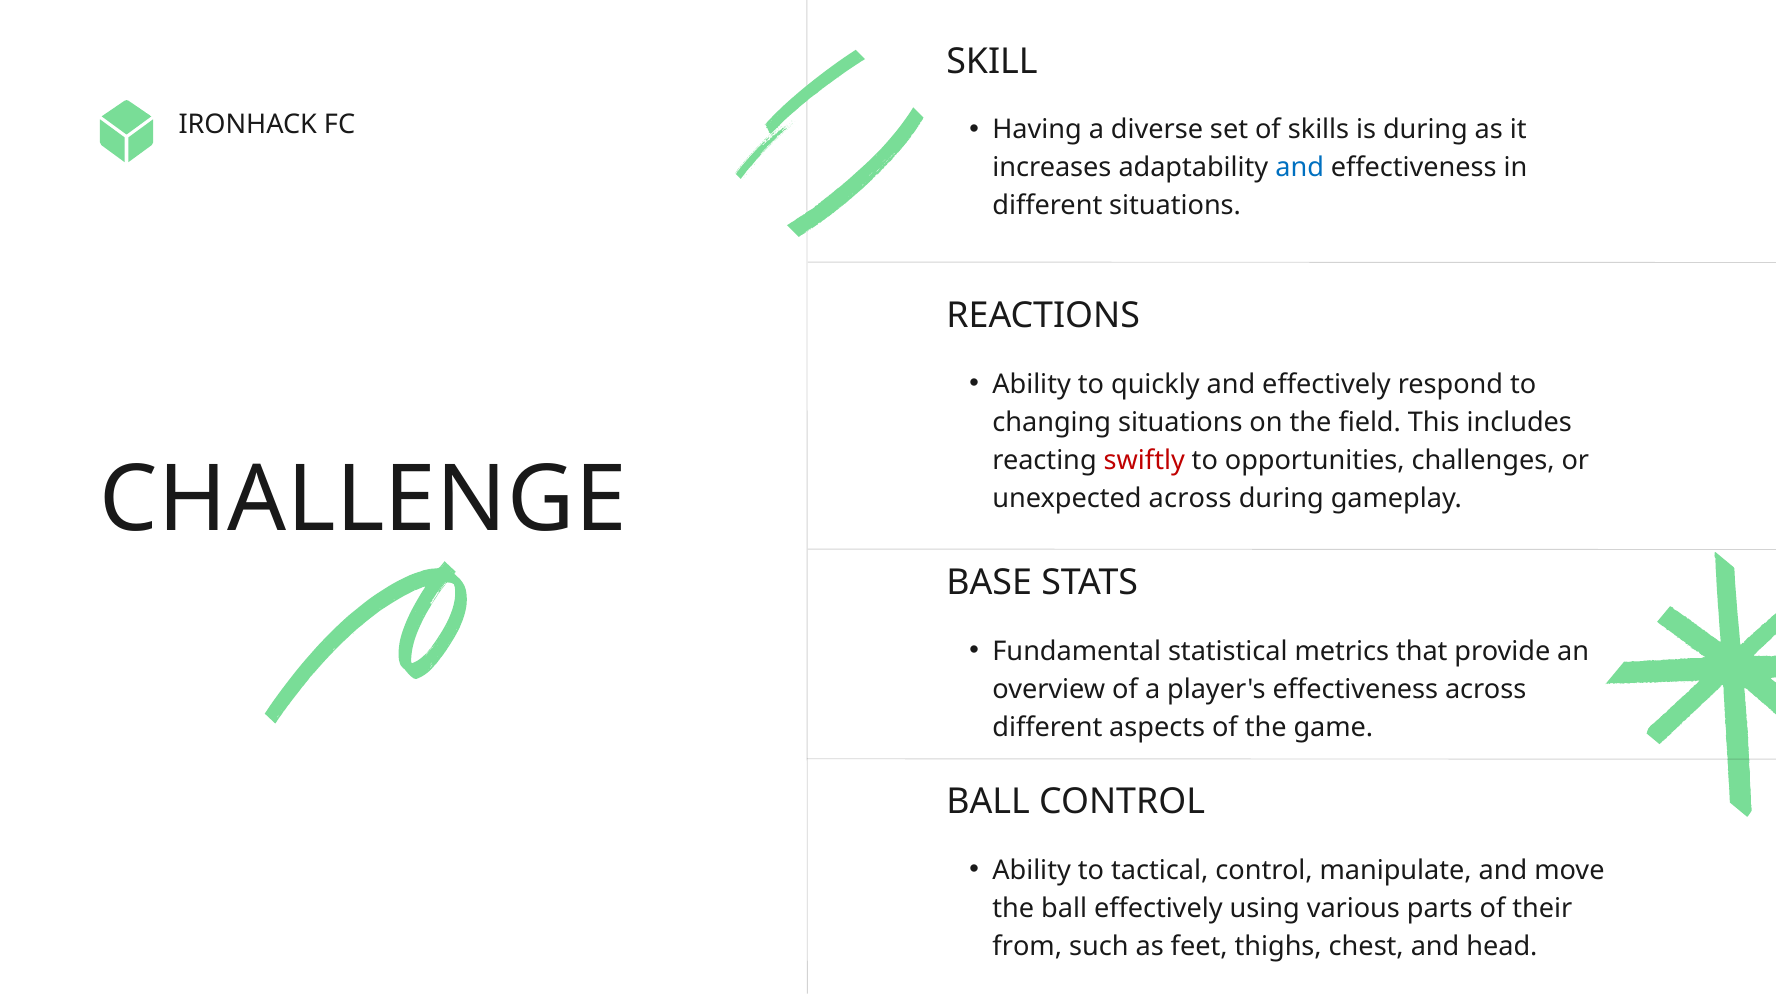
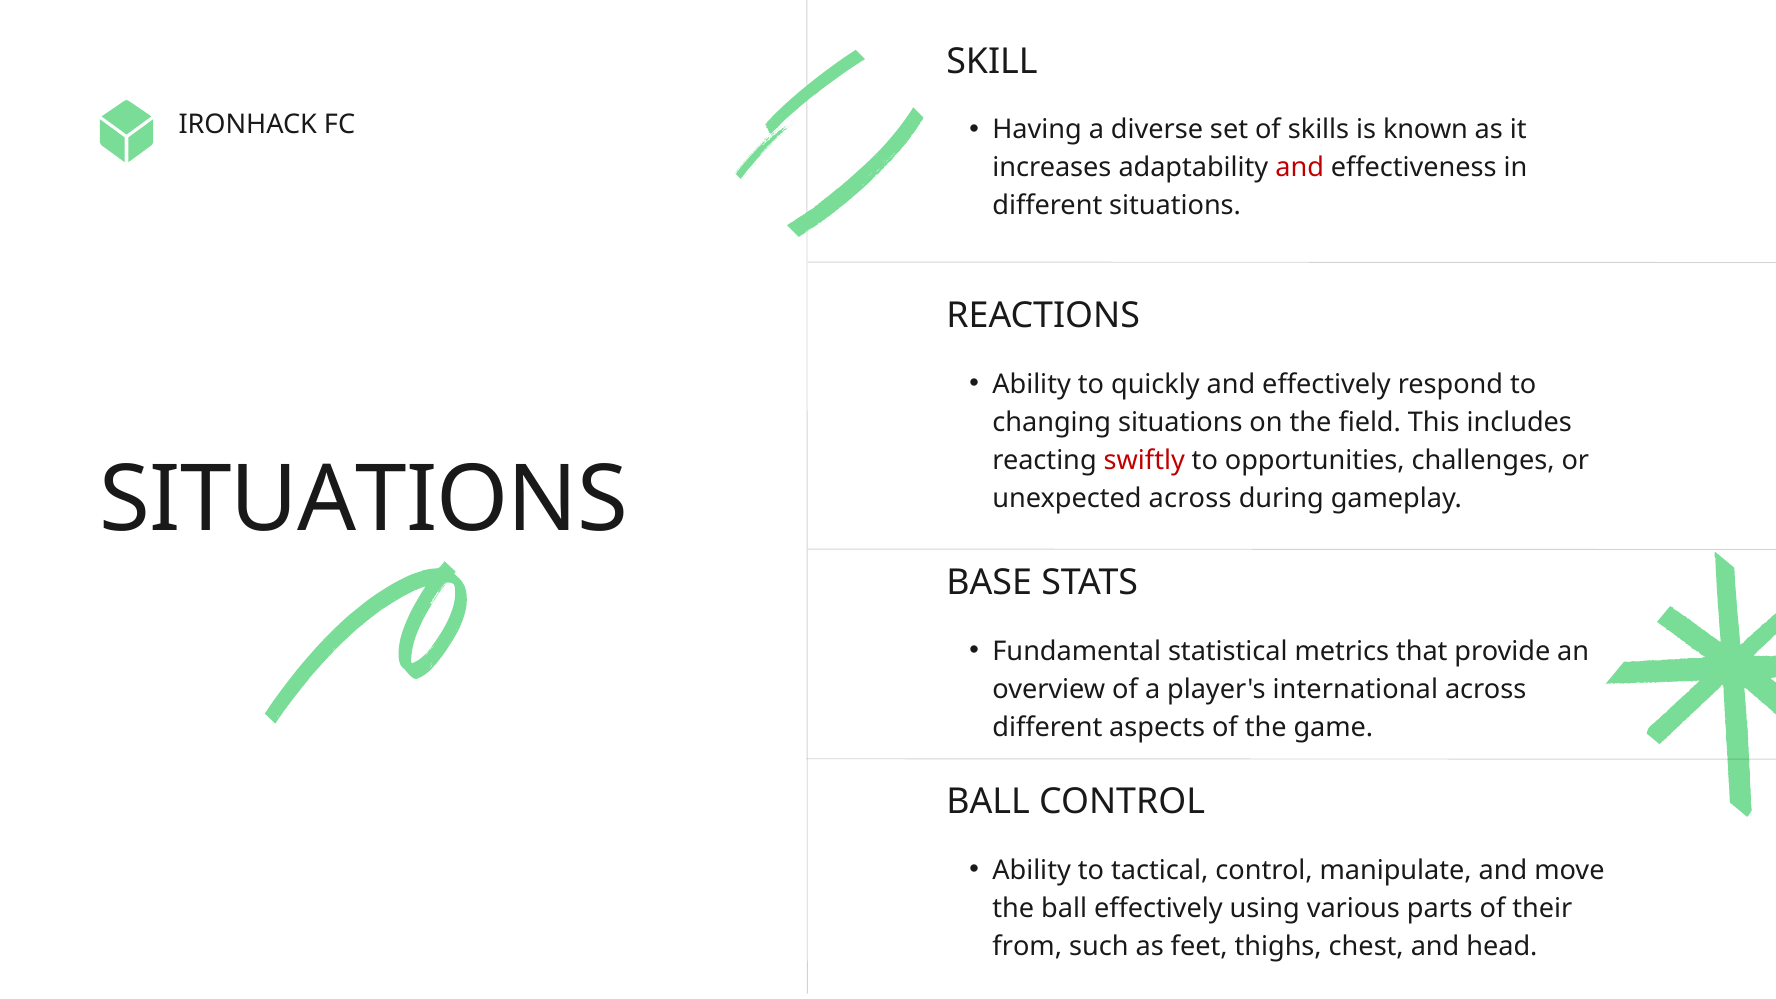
is during: during -> known (1426, 130)
and colour: blue -> red (1300, 168)
CHALLENGE: CHALLENGE -> SITUATIONS (364, 500)
player's effectiveness: effectiveness -> international (1355, 689)
